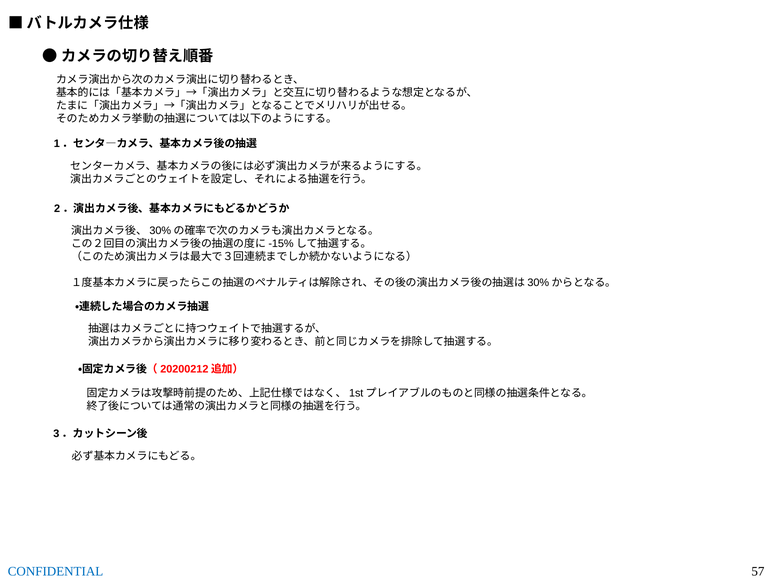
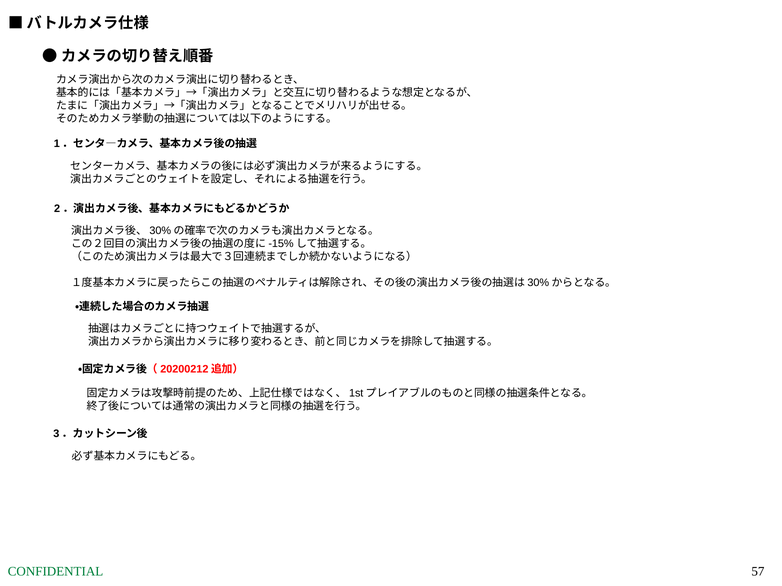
CONFIDENTIAL colour: blue -> green (56, 572)
